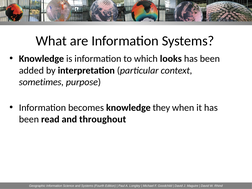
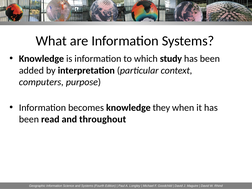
looks: looks -> study (171, 59)
sometimes: sometimes -> computers (41, 82)
